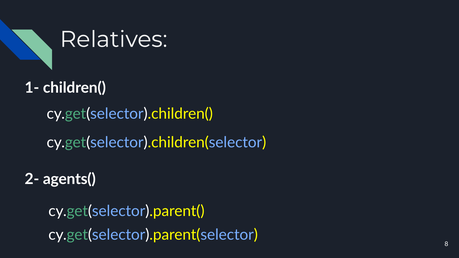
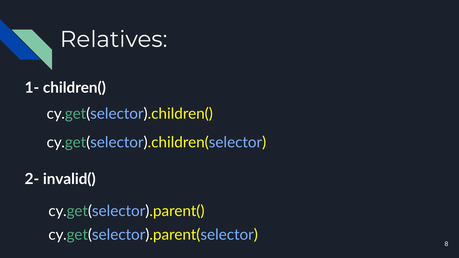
agents(: agents( -> invalid( (69, 179)
